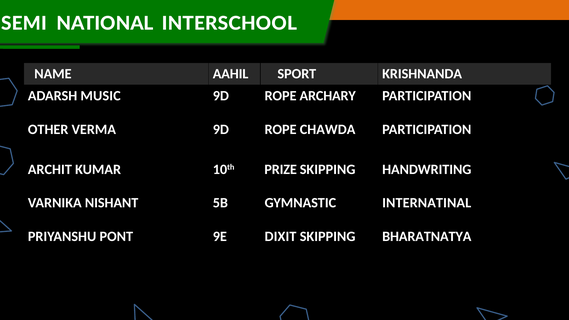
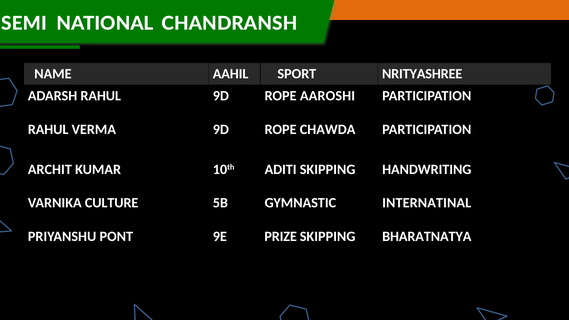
INTERSCHOOL: INTERSCHOOL -> CHANDRANSH (229, 23)
KRISHNANDA: KRISHNANDA -> NRITYASHREE (422, 74)
ADARSH MUSIC: MUSIC -> RAHUL (101, 96)
ARCHARY: ARCHARY -> AAROSHI (328, 96)
OTHER: OTHER -> RAHUL (48, 130)
PRIZE: PRIZE -> ADITI (281, 169)
NISHANT: NISHANT -> CULTURE (112, 203)
DIXIT: DIXIT -> PRIZE (281, 237)
